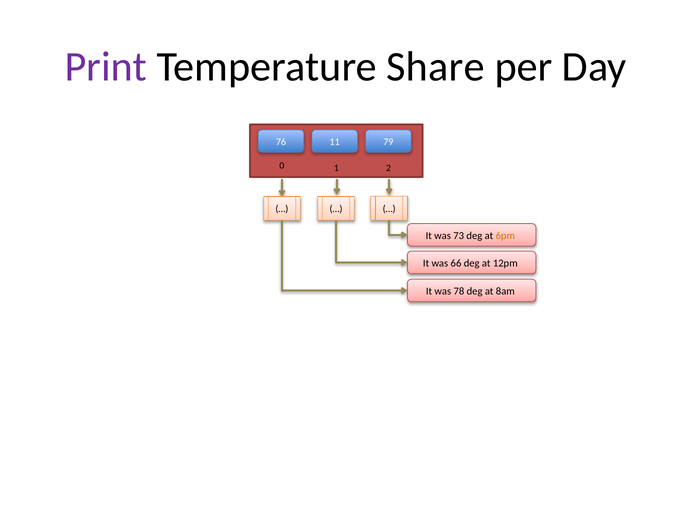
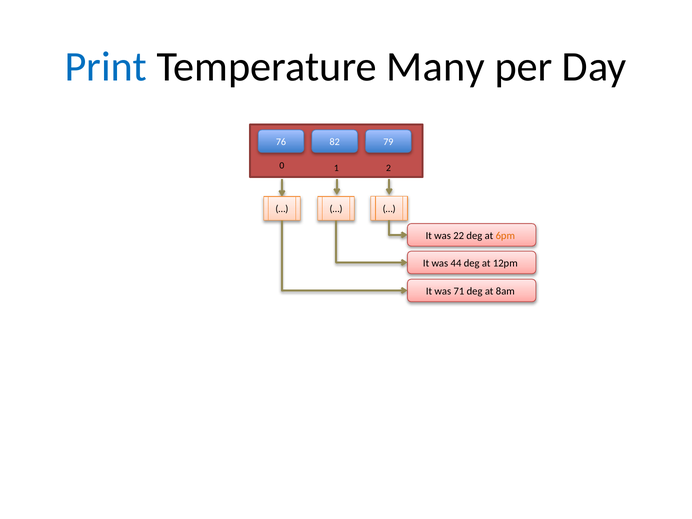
Print colour: purple -> blue (106, 67)
Share: Share -> Many (435, 67)
11: 11 -> 82 (335, 142)
73: 73 -> 22 (459, 236)
66: 66 -> 44 (456, 263)
78: 78 -> 71 (459, 291)
